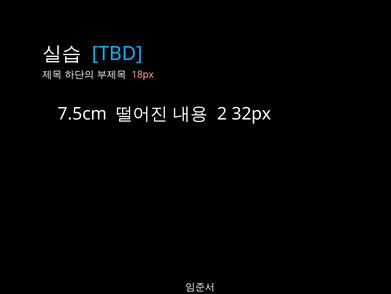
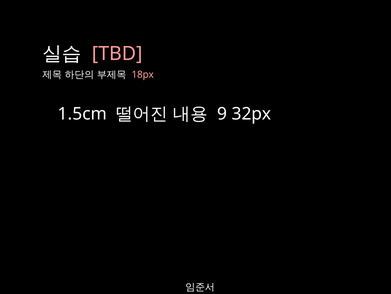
TBD colour: light blue -> pink (117, 53)
7.5cm: 7.5cm -> 1.5cm (82, 114)
2: 2 -> 9 (222, 114)
